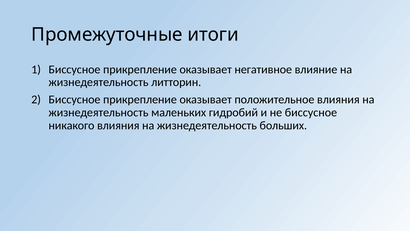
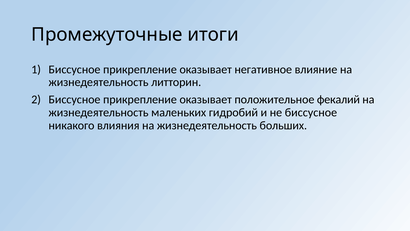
положительное влияния: влияния -> фекалий (338, 99)
